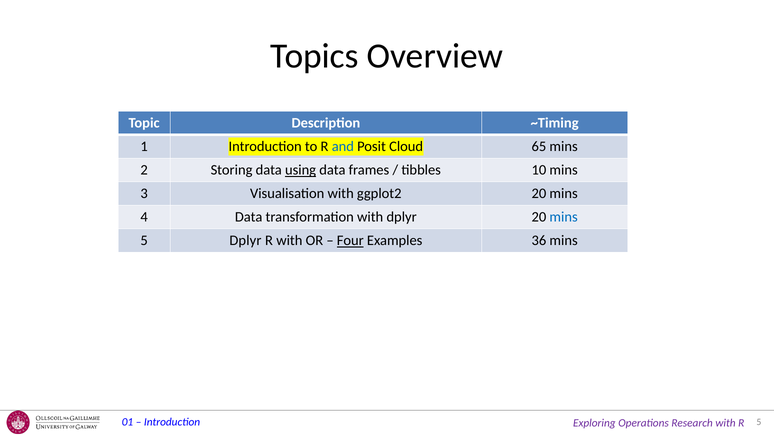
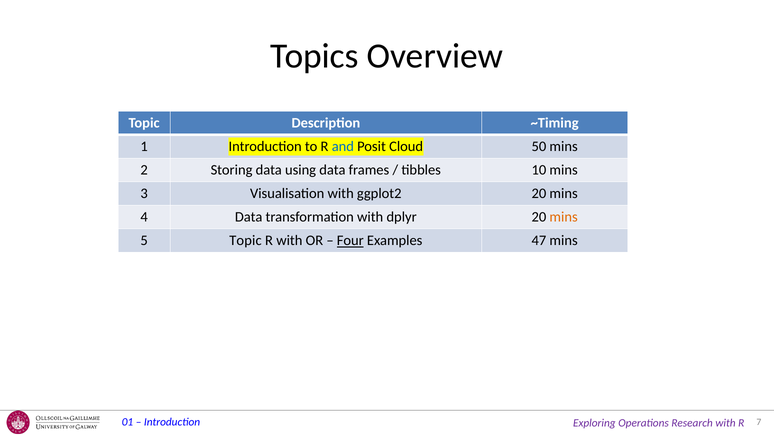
65: 65 -> 50 (539, 147)
using underline: present -> none (301, 170)
mins colour: blue -> orange (564, 217)
5 Dplyr: Dplyr -> Topic (245, 241)
36: 36 -> 47 (539, 241)
R 5: 5 -> 7 (759, 422)
